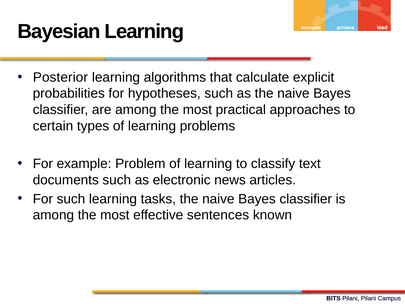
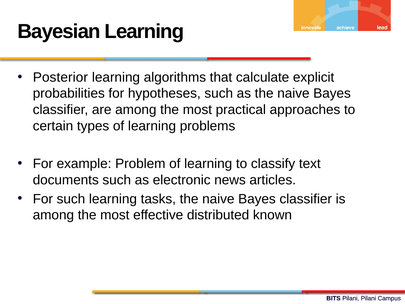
sentences: sentences -> distributed (218, 215)
